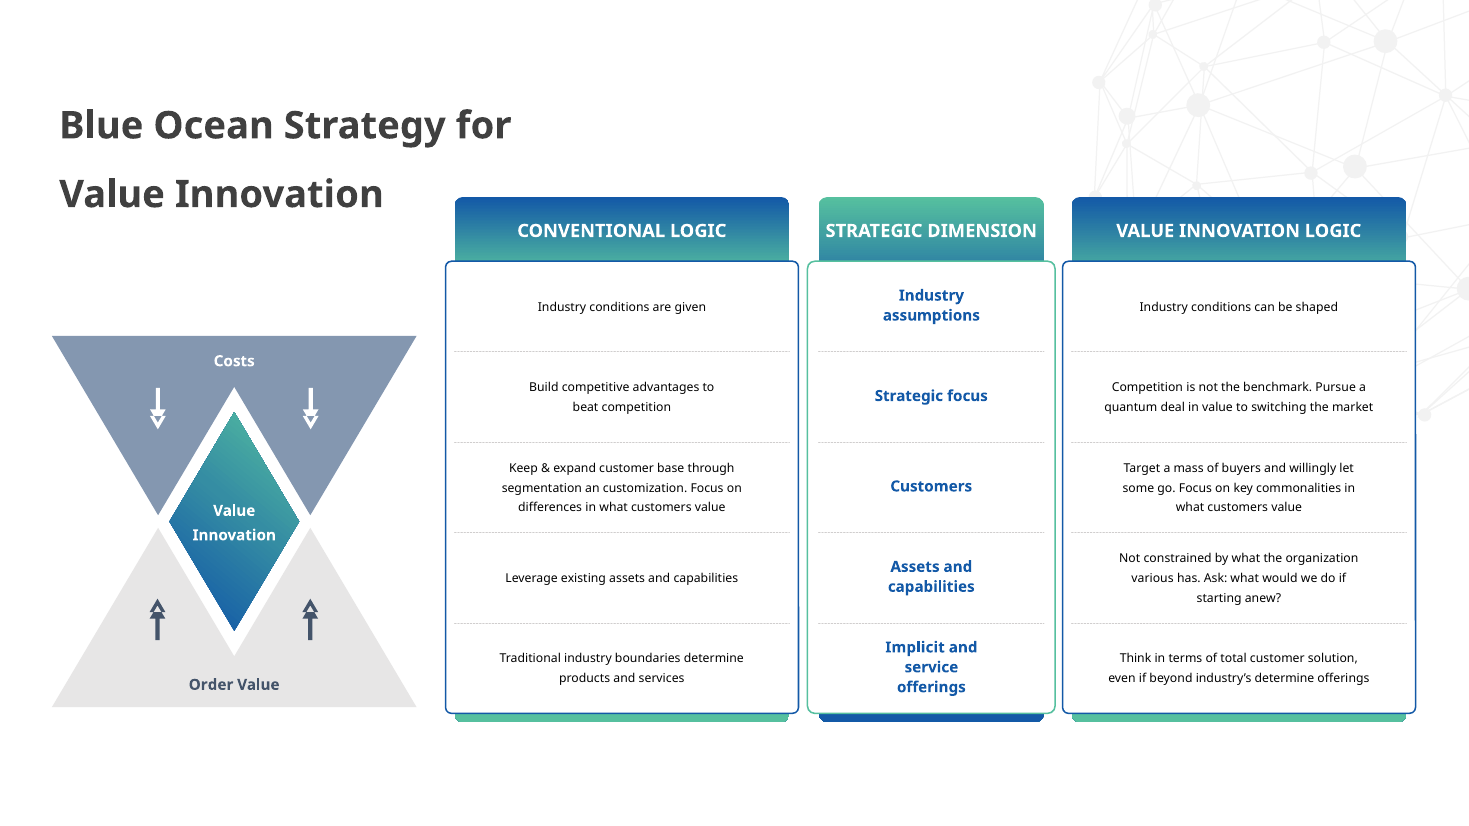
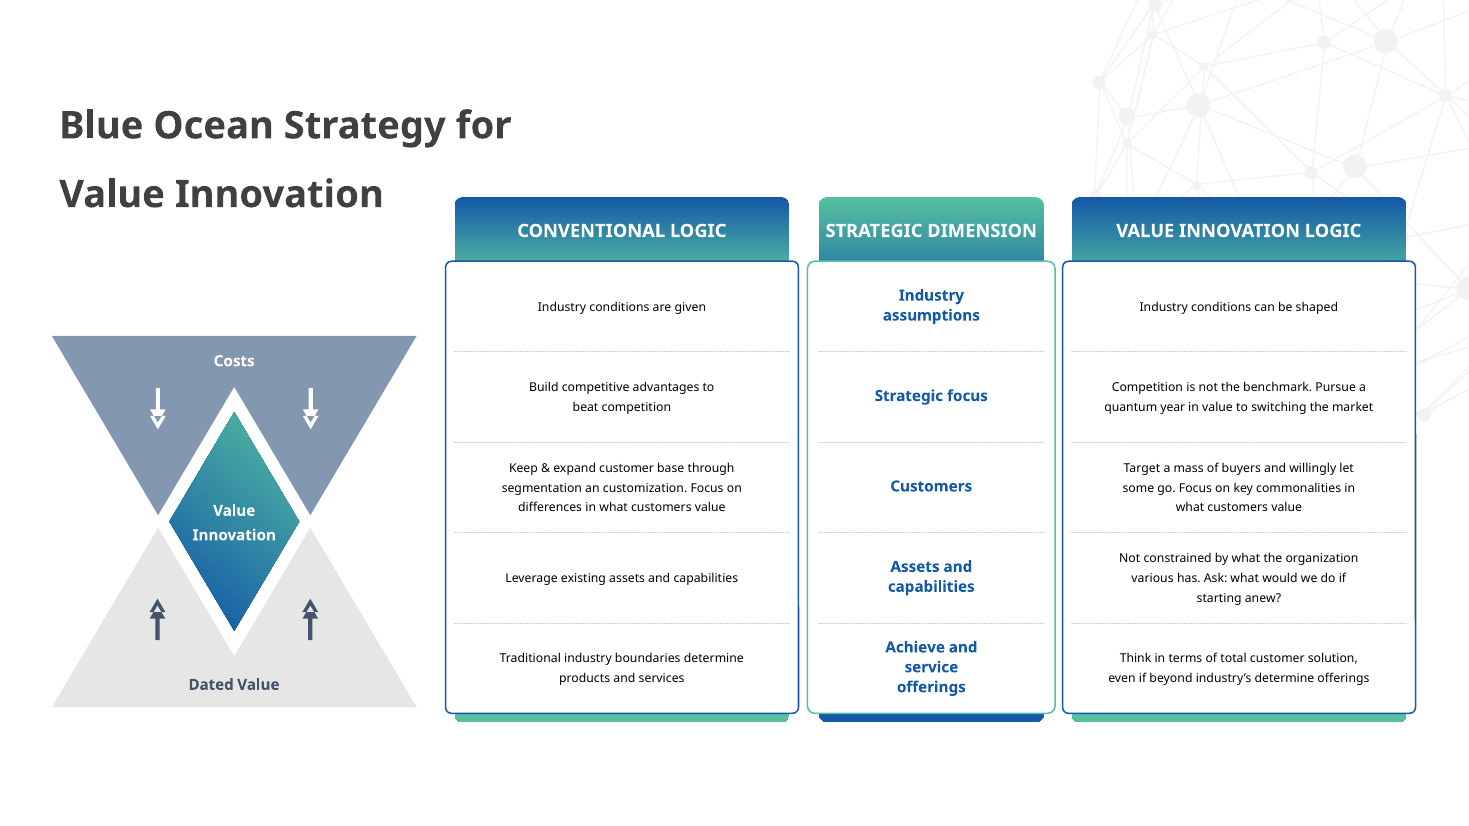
deal: deal -> year (1173, 408)
Implicit: Implicit -> Achieve (915, 648)
Order: Order -> Dated (211, 685)
